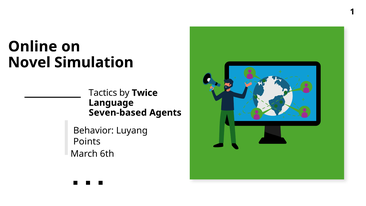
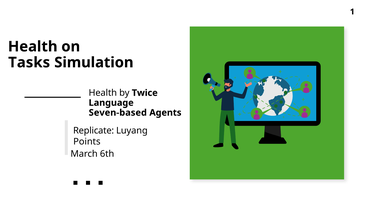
Online: Online -> Health (33, 47)
Novel: Novel -> Tasks (29, 62)
Tactics: Tactics -> Health (103, 93)
Behavior: Behavior -> Replicate (94, 131)
